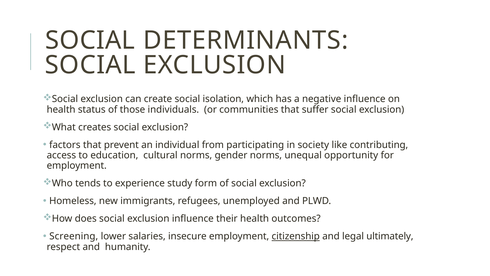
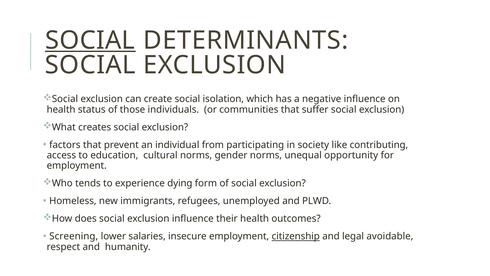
SOCIAL underline: none -> present (90, 40)
study: study -> dying (180, 183)
ultimately: ultimately -> avoidable (390, 236)
